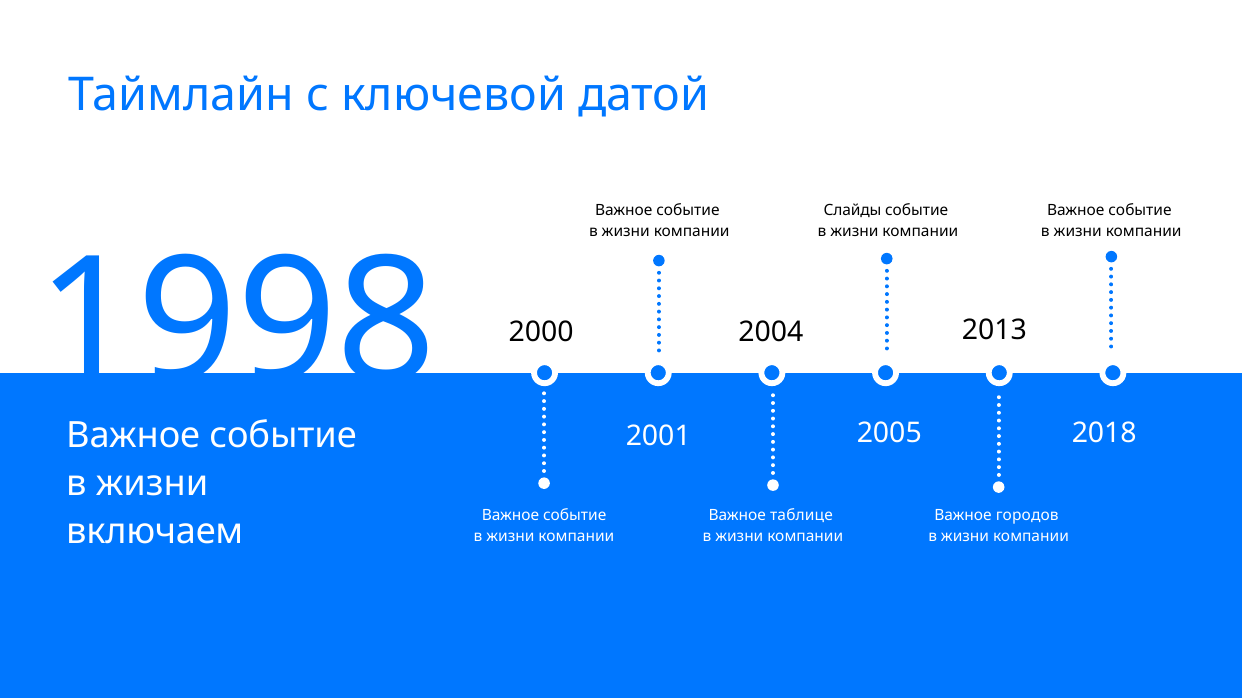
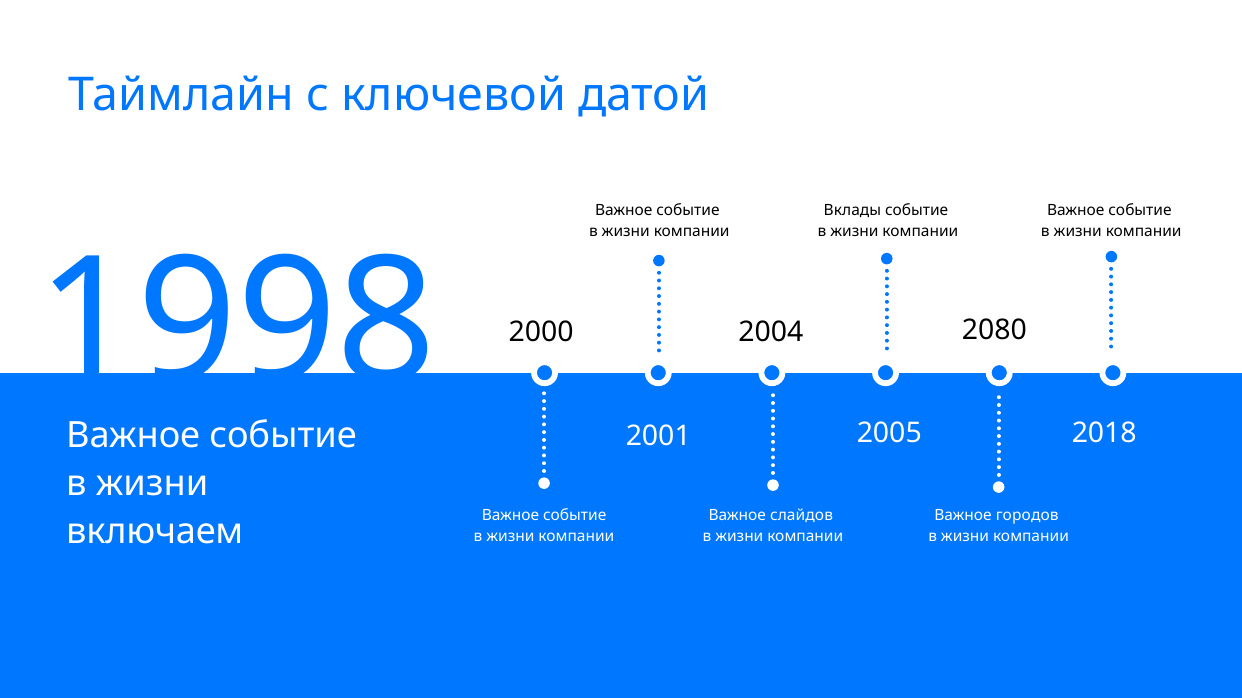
Слайды: Слайды -> Вклады (852, 211)
2013: 2013 -> 2080 (994, 330)
таблице: таблице -> слайдов (802, 516)
